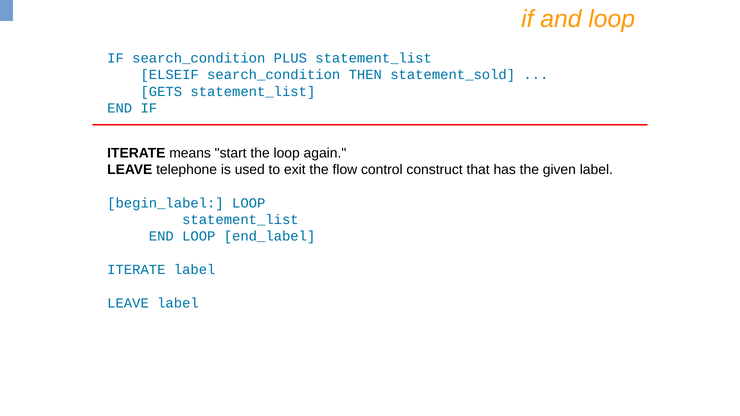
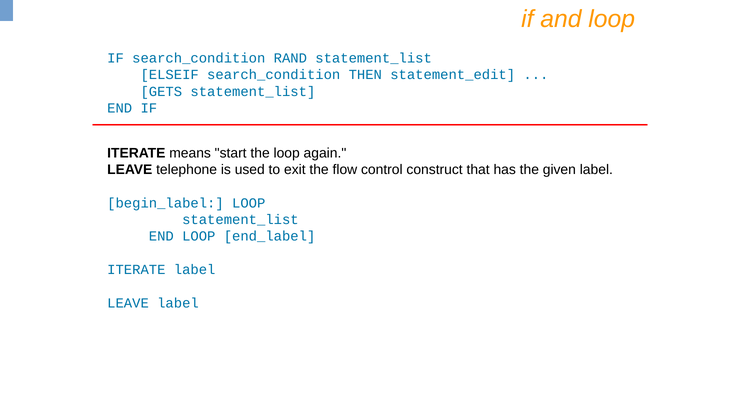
PLUS: PLUS -> RAND (290, 58)
statement_sold: statement_sold -> statement_edit (453, 75)
